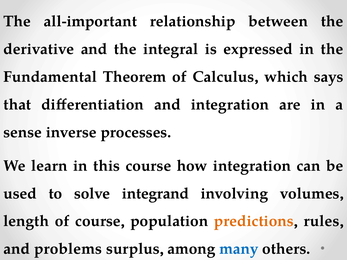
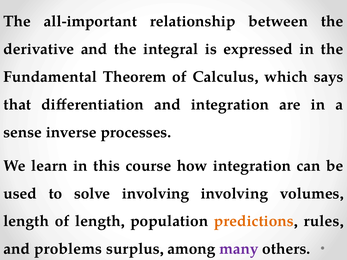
solve integrand: integrand -> involving (155, 194)
of course: course -> length (98, 221)
many colour: blue -> purple (239, 249)
